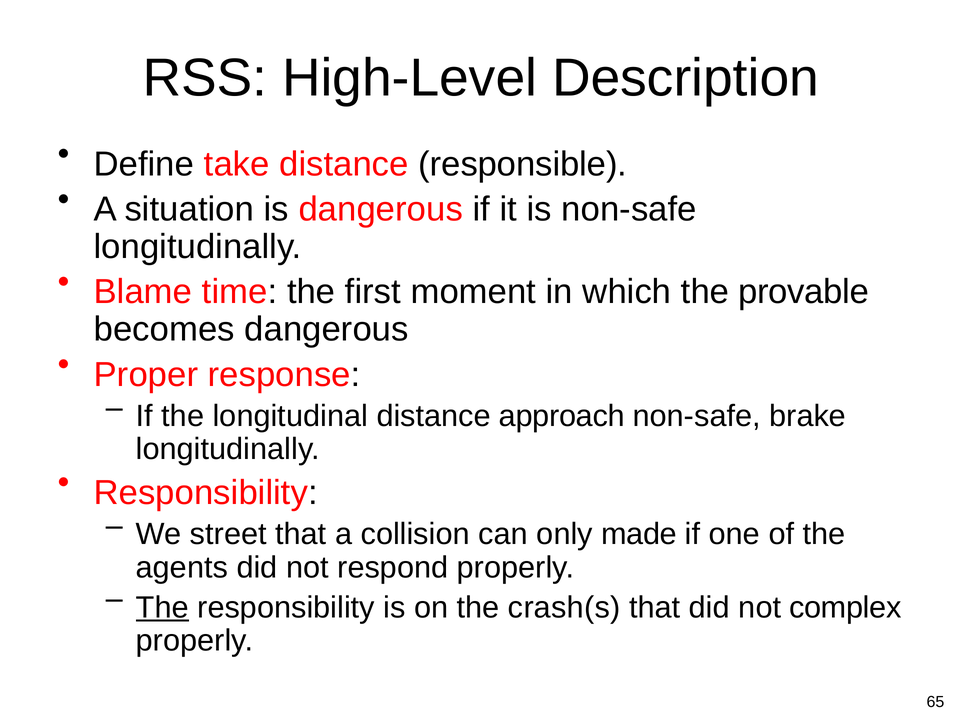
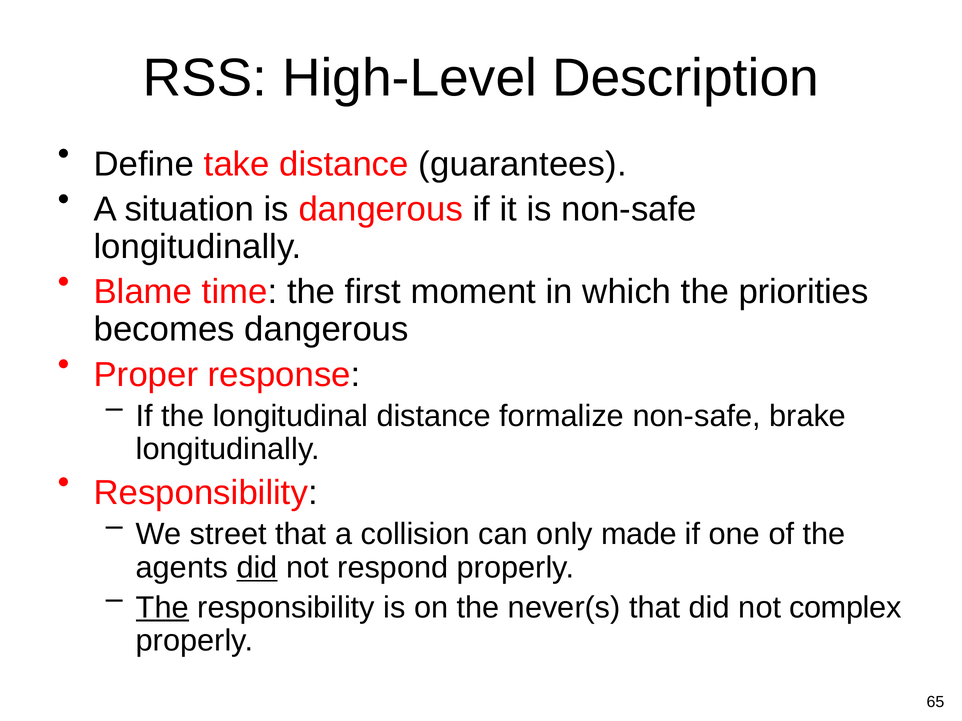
responsible: responsible -> guarantees (523, 164)
provable: provable -> priorities (804, 292)
approach: approach -> formalize (562, 416)
did underline: none -> present (257, 568)
crash(s: crash(s -> never(s (564, 608)
